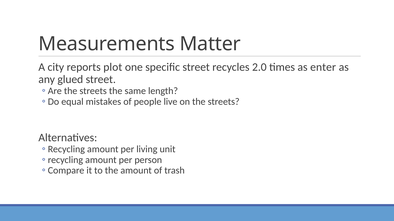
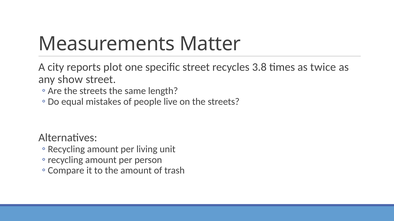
2.0: 2.0 -> 3.8 (259, 67)
enter: enter -> twice (323, 67)
glued: glued -> show (70, 80)
